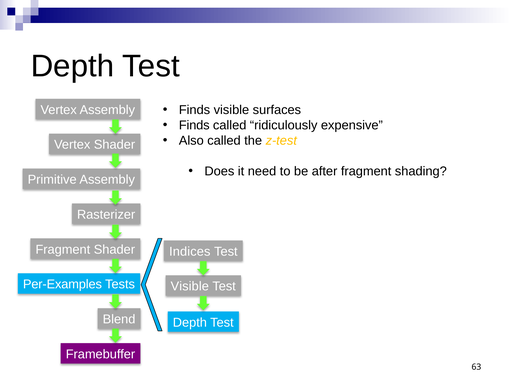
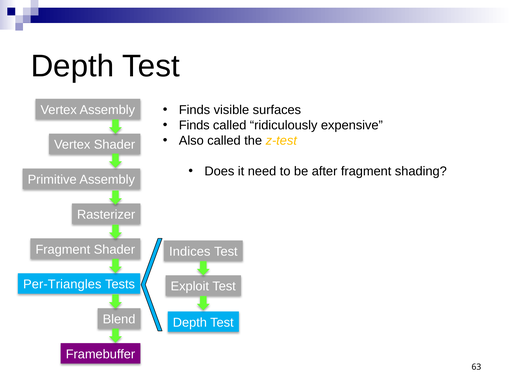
Per-Examples: Per-Examples -> Per-Triangles (62, 284)
Visible: Visible -> Exploit (190, 286)
